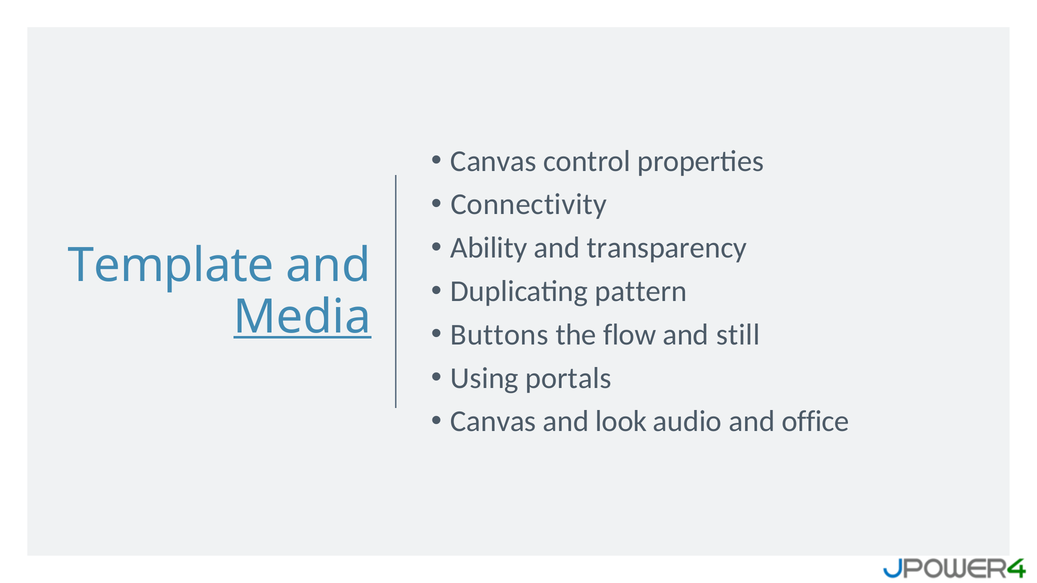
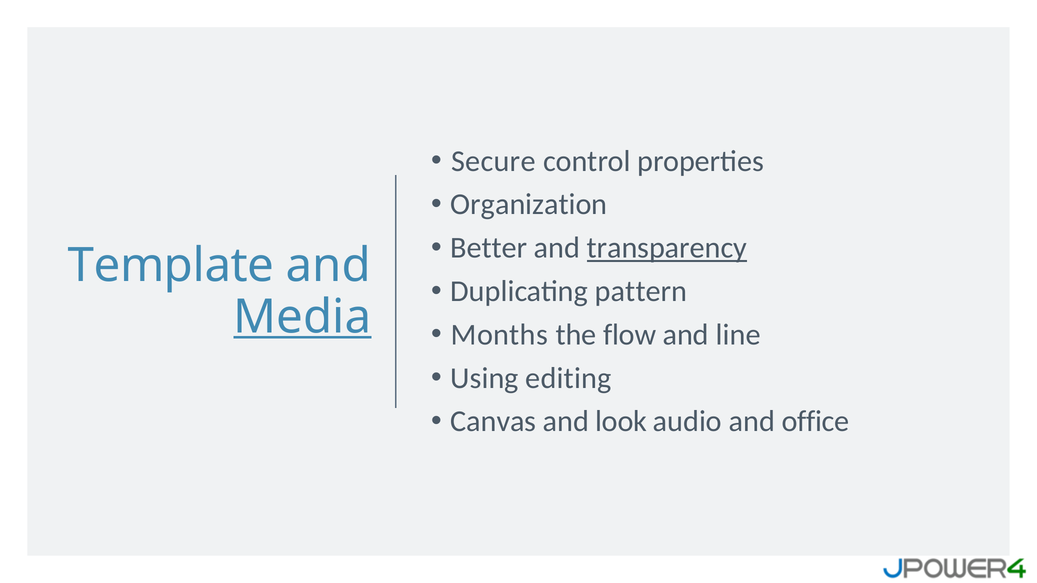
Canvas: Canvas -> Secure (493, 161)
Connectivity: Connectivity -> Organization (529, 205)
Ability: Ability -> Better (489, 248)
transparency underline: none -> present (667, 248)
Buttons: Buttons -> Months (499, 335)
still: still -> line (738, 335)
portals: portals -> editing (568, 378)
